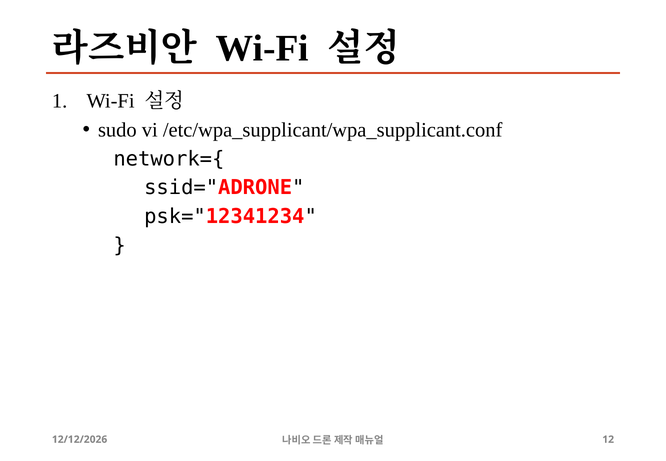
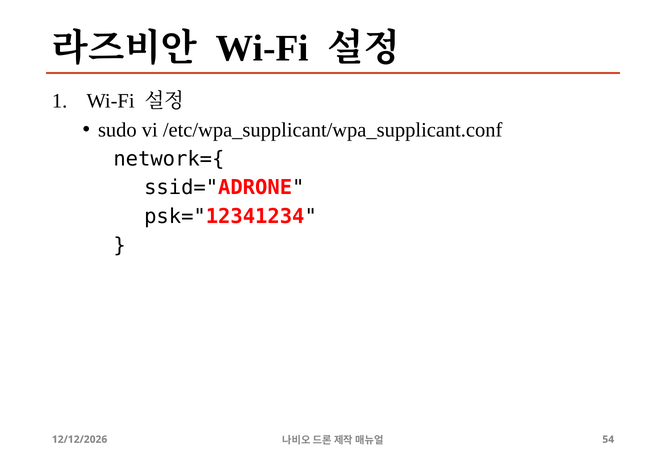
12: 12 -> 54 (608, 439)
